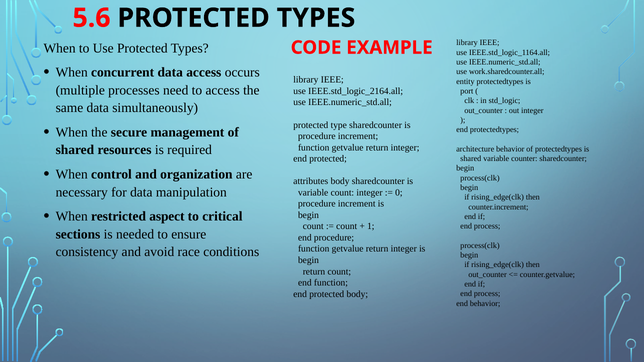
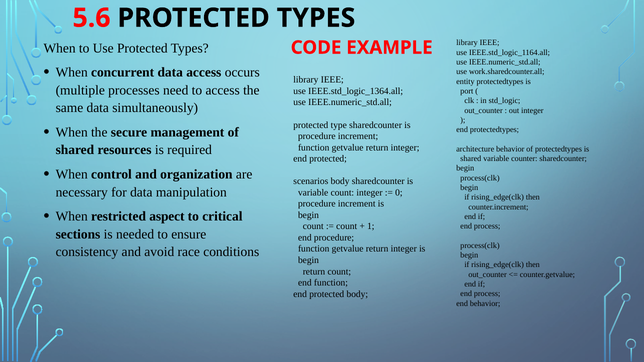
IEEE.std_logic_2164.all: IEEE.std_logic_2164.all -> IEEE.std_logic_1364.all (356, 91)
attributes: attributes -> scenarios (311, 181)
